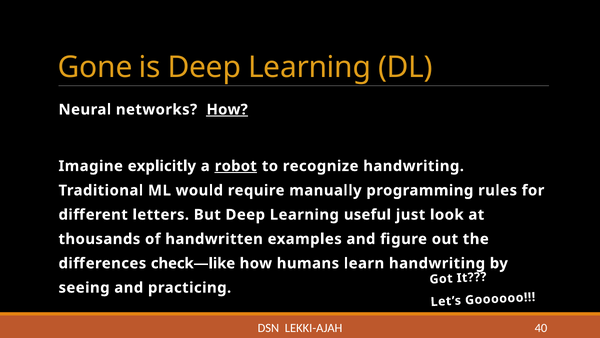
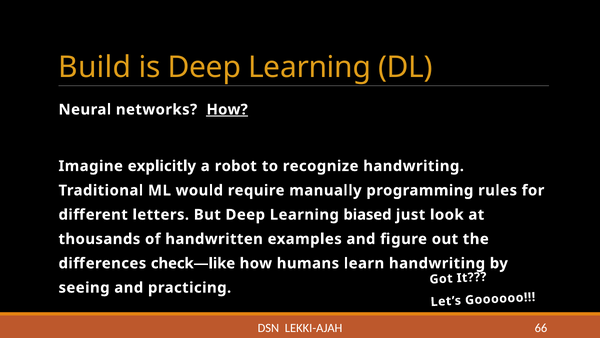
Gone: Gone -> Build (95, 67)
robot underline: present -> none (236, 166)
useful: useful -> biased (367, 214)
40: 40 -> 66 (541, 328)
